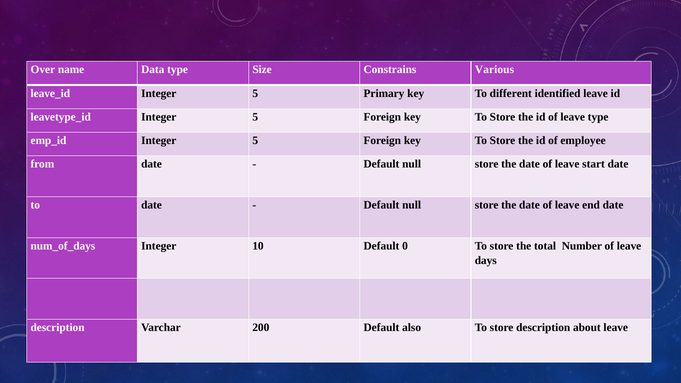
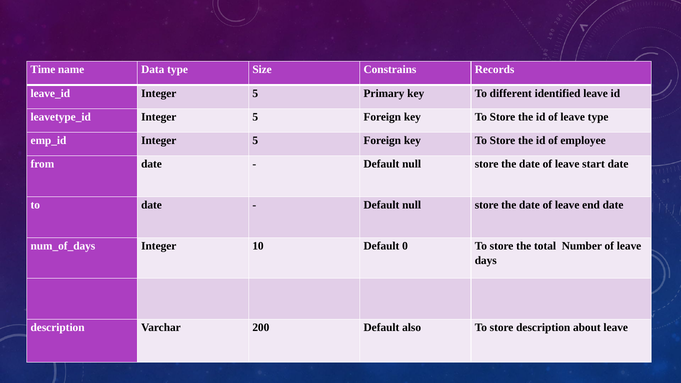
Over: Over -> Time (43, 70)
Various: Various -> Records (495, 70)
